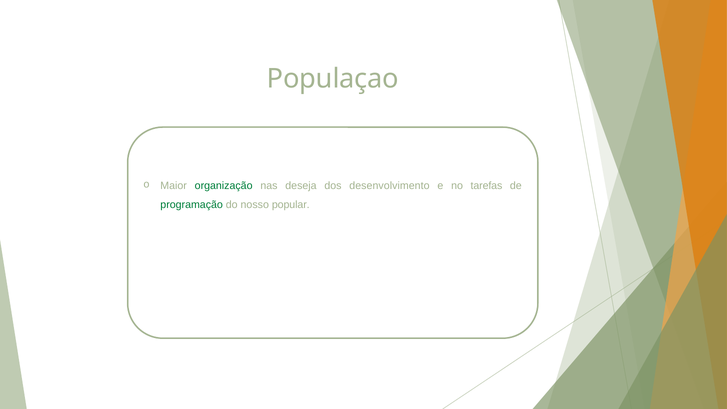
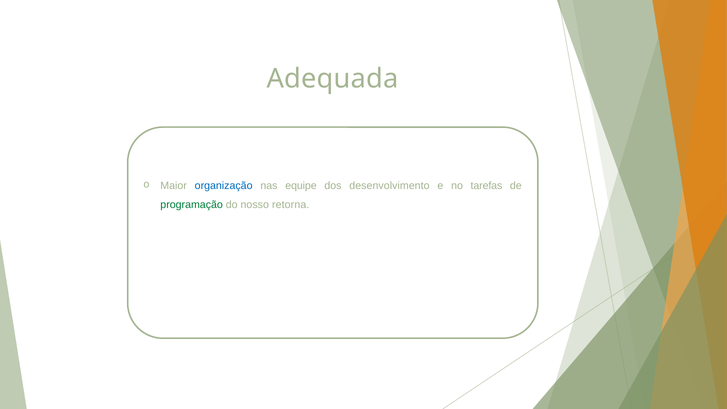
Populaçao: Populaçao -> Adequada (333, 79)
organização colour: green -> blue (224, 186)
deseja: deseja -> equipe (301, 186)
popular: popular -> retorna (291, 205)
